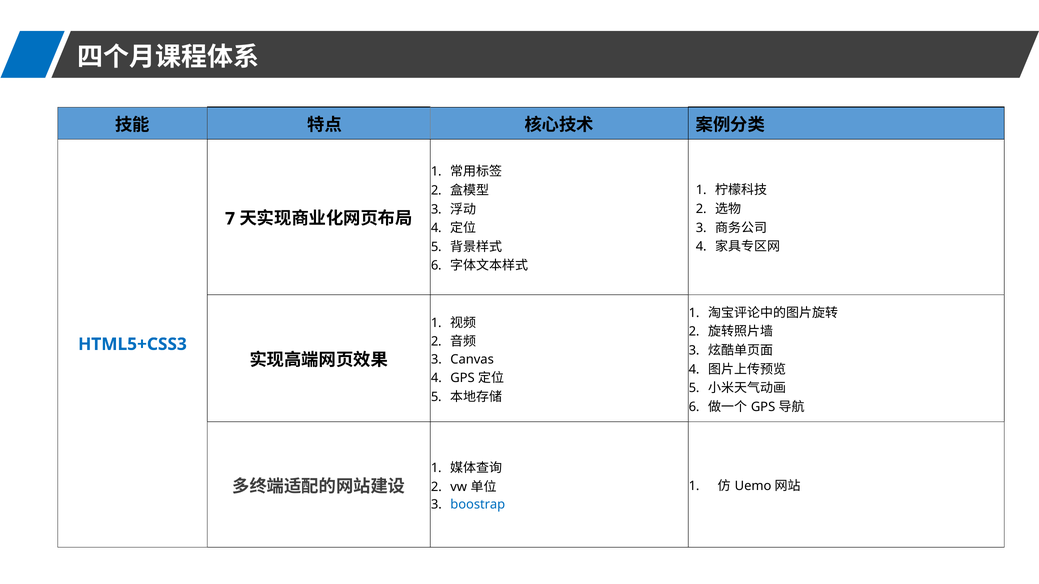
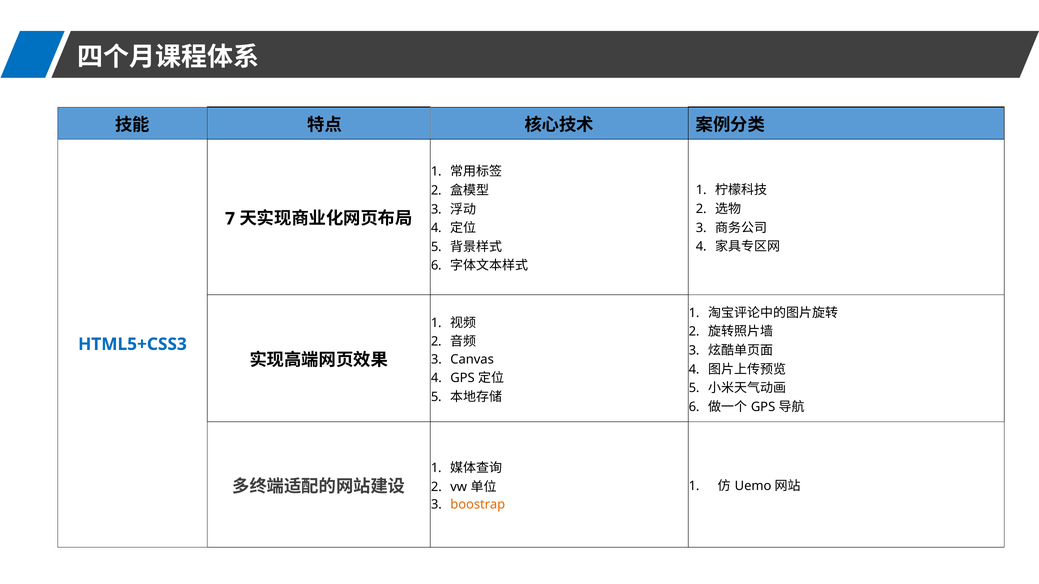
boostrap colour: blue -> orange (478, 505)
